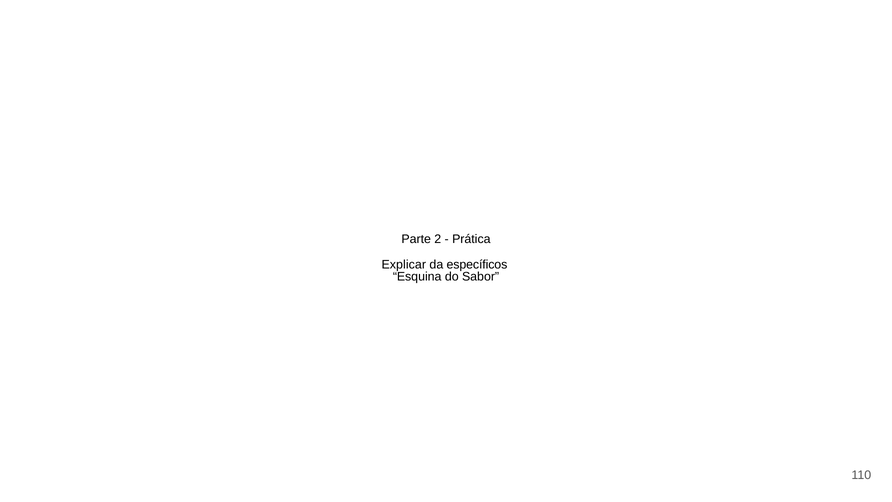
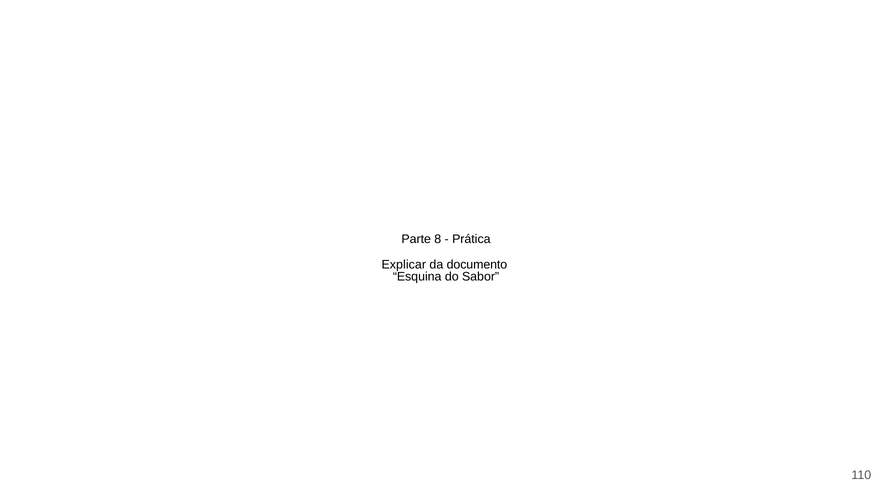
2: 2 -> 8 (438, 239)
específicos: específicos -> documento (477, 265)
